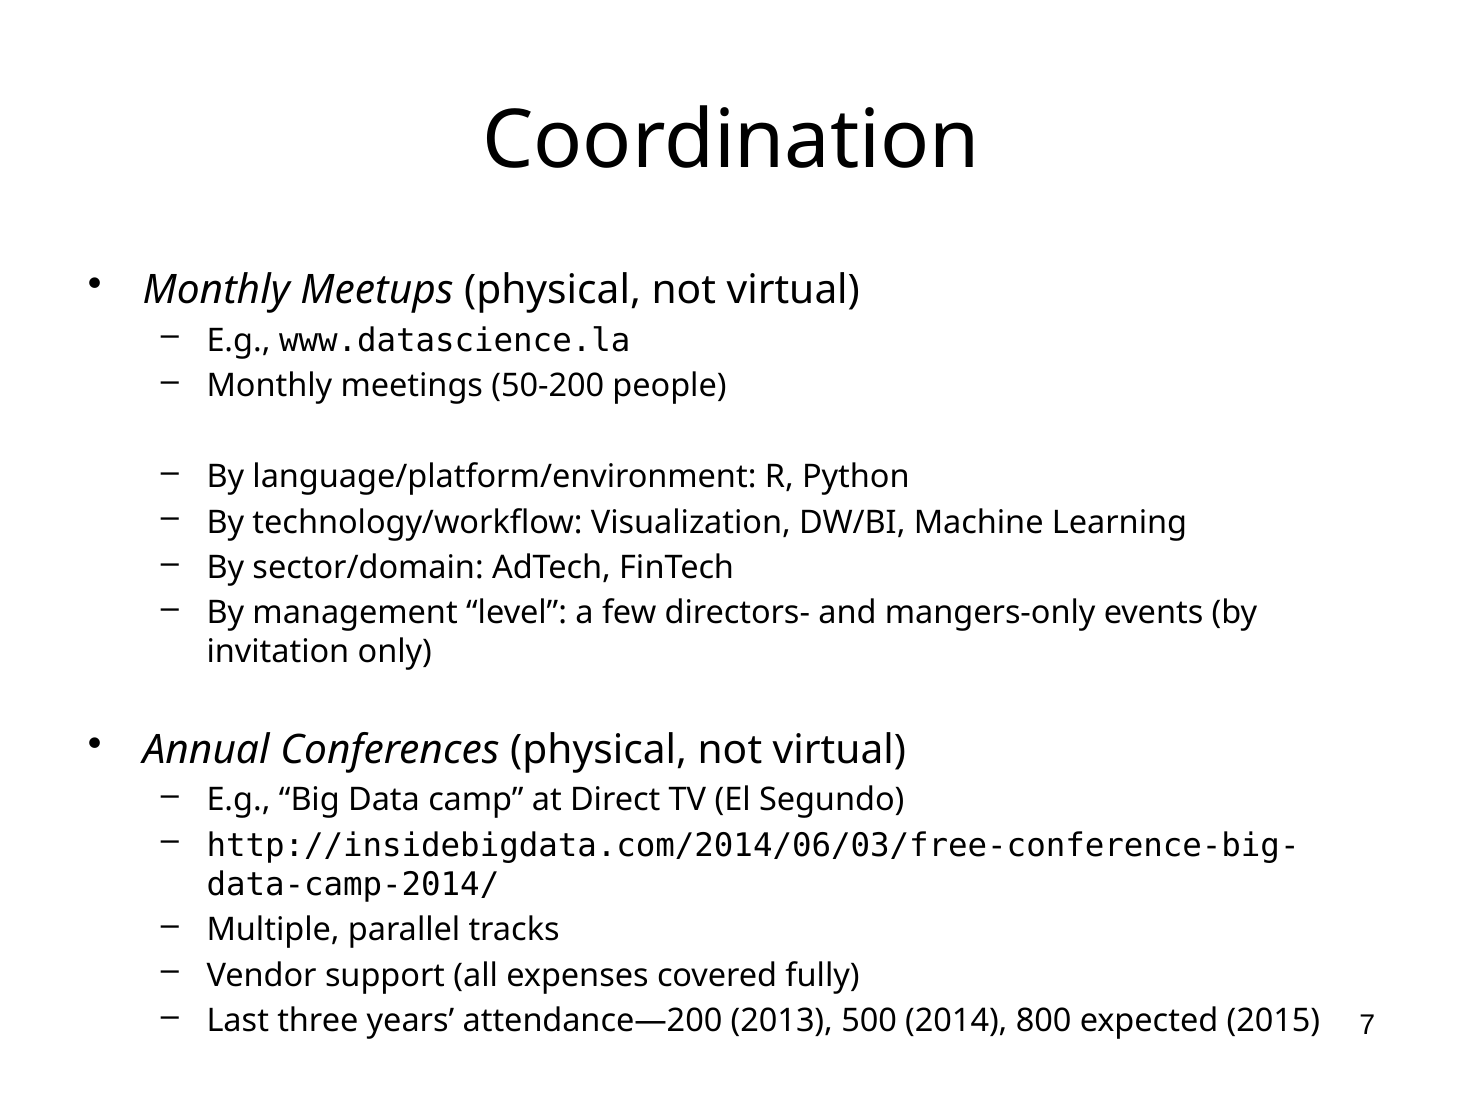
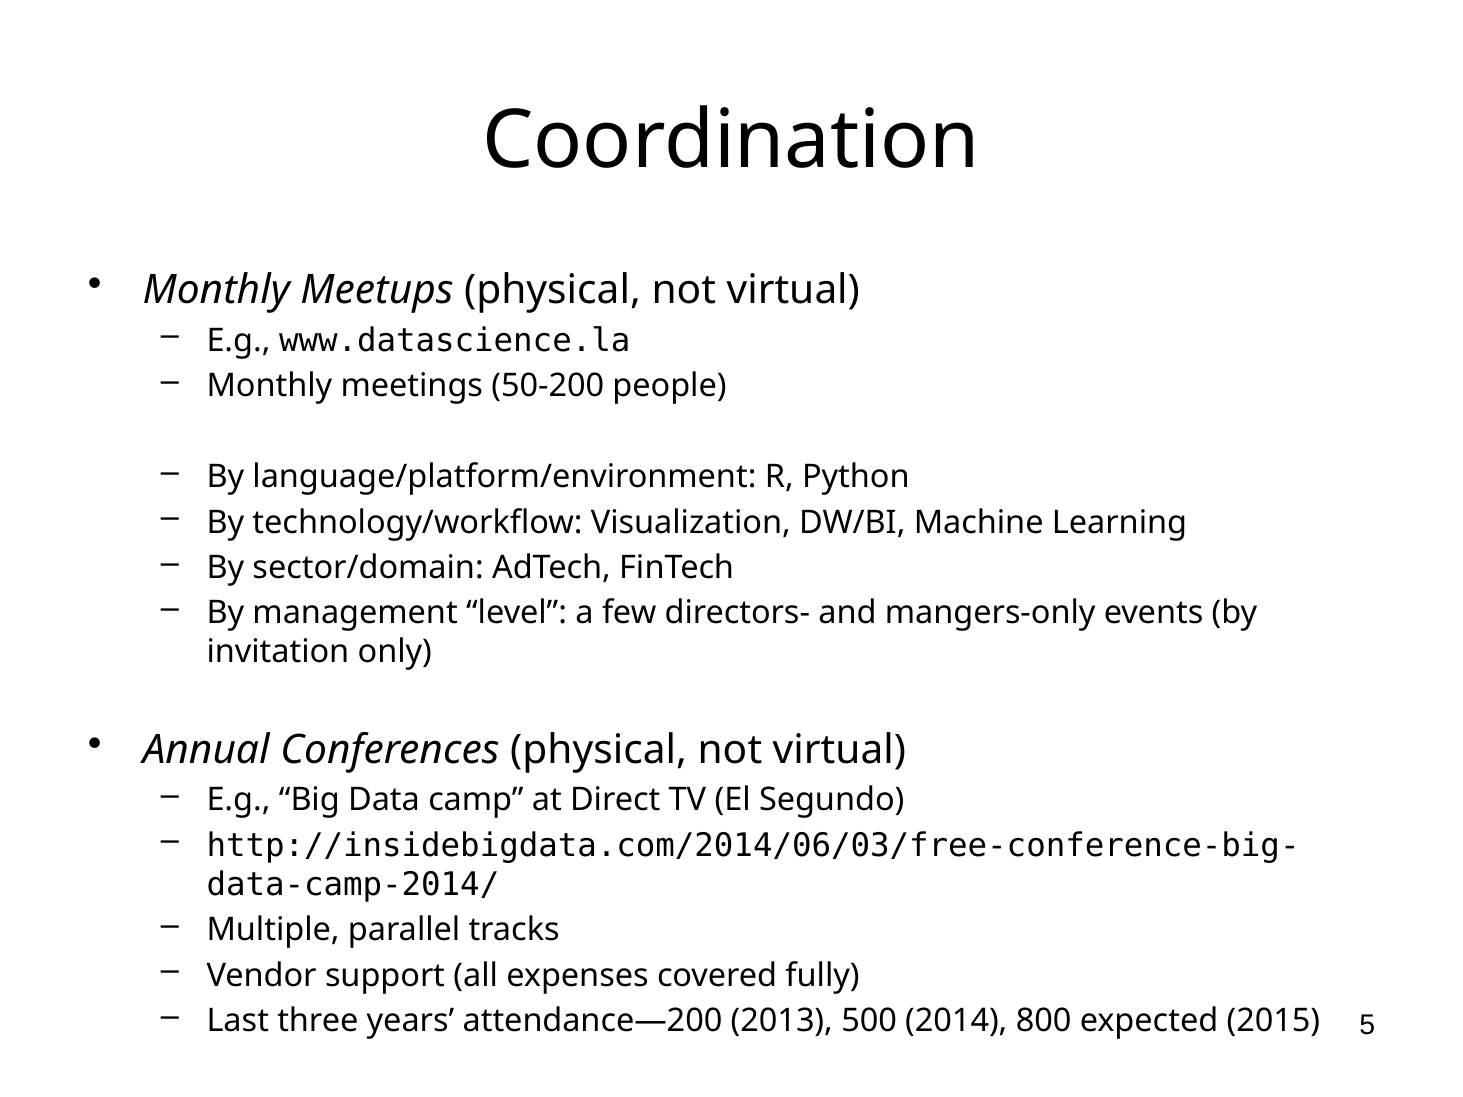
7: 7 -> 5 (1367, 1026)
